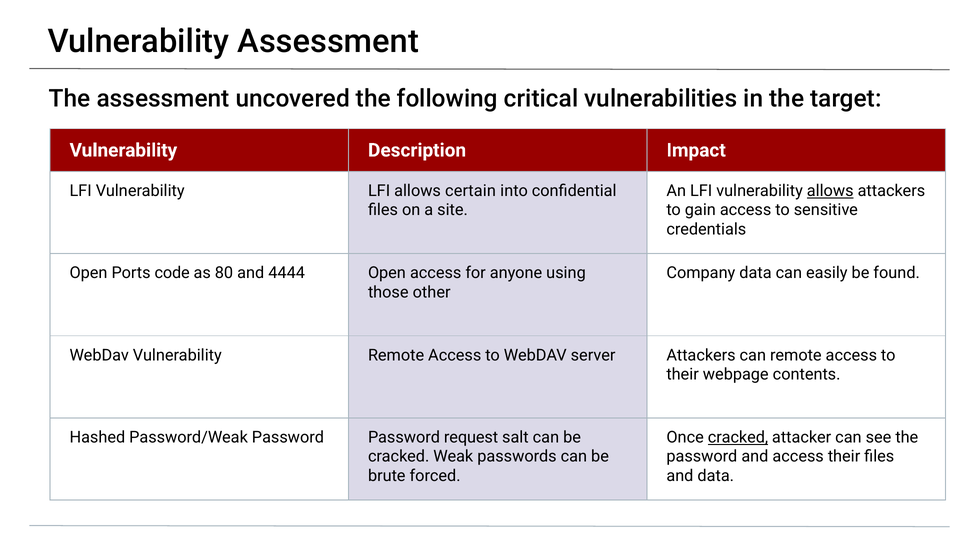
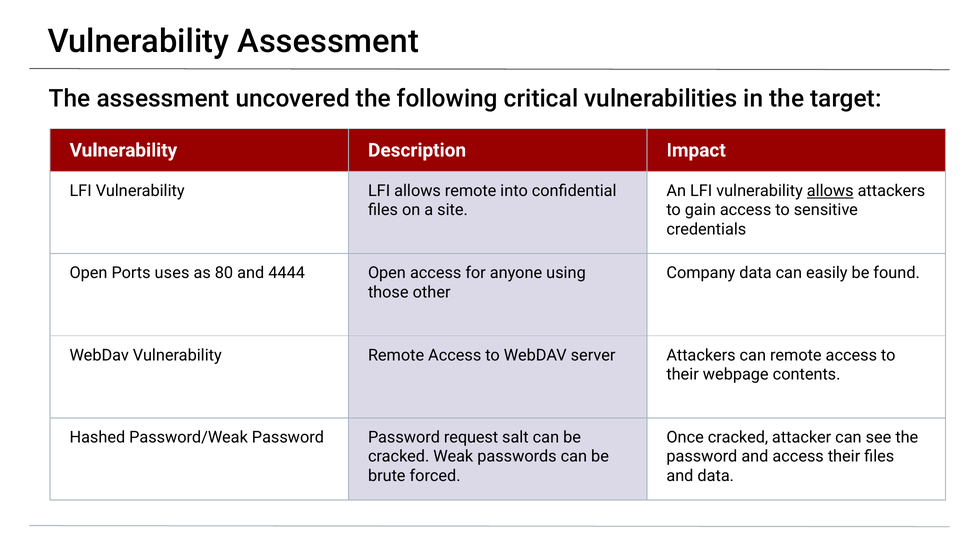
allows certain: certain -> remote (471, 191)
code: code -> uses (172, 273)
cracked underline: present -> none (738, 437)
